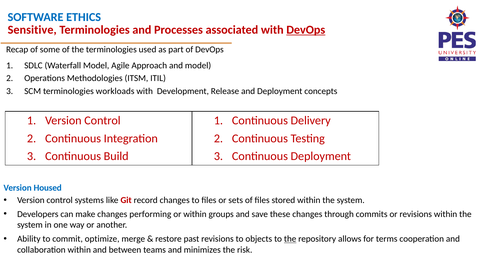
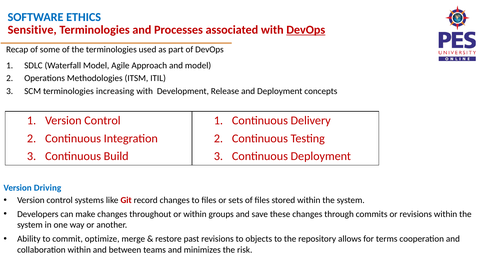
workloads: workloads -> increasing (115, 91)
Housed: Housed -> Driving (48, 188)
performing: performing -> throughout (150, 214)
the underline: present -> none (290, 239)
